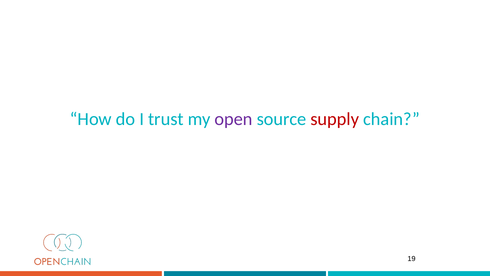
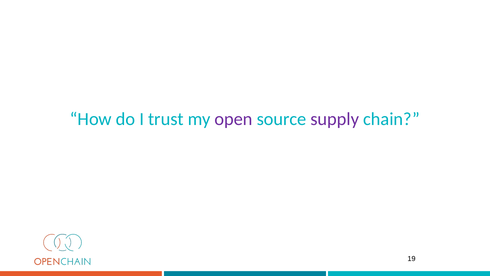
supply colour: red -> purple (335, 119)
